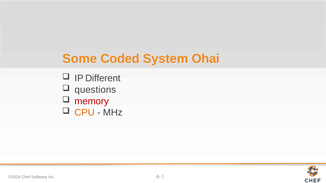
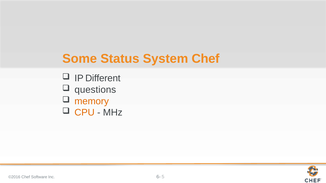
Coded: Coded -> Status (120, 59)
System Ohai: Ohai -> Chef (206, 59)
memory colour: red -> orange (92, 101)
